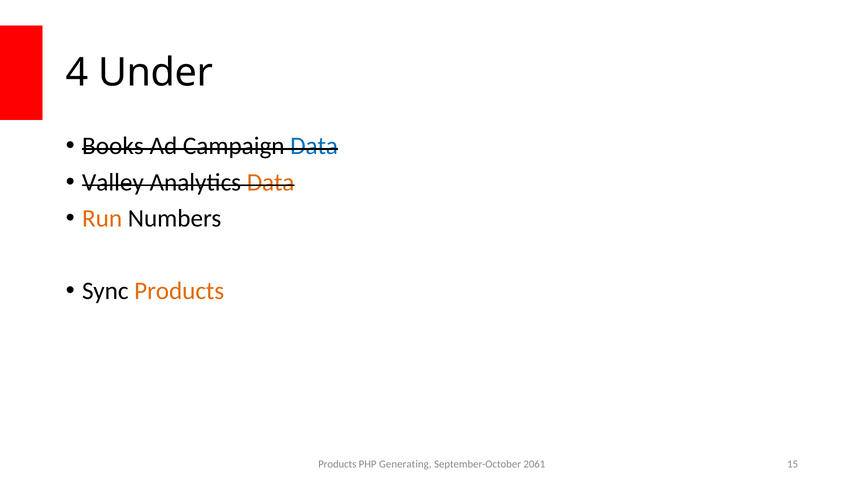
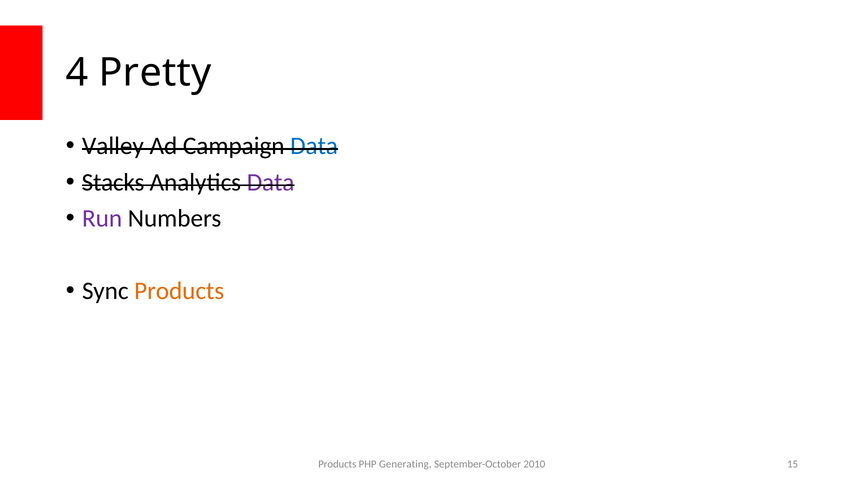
Under: Under -> Pretty (155, 73)
Books: Books -> Valley (113, 146)
Valley: Valley -> Stacks (113, 182)
Data colour: orange -> purple (271, 182)
Run colour: orange -> purple (102, 219)
2061: 2061 -> 2010 (534, 464)
